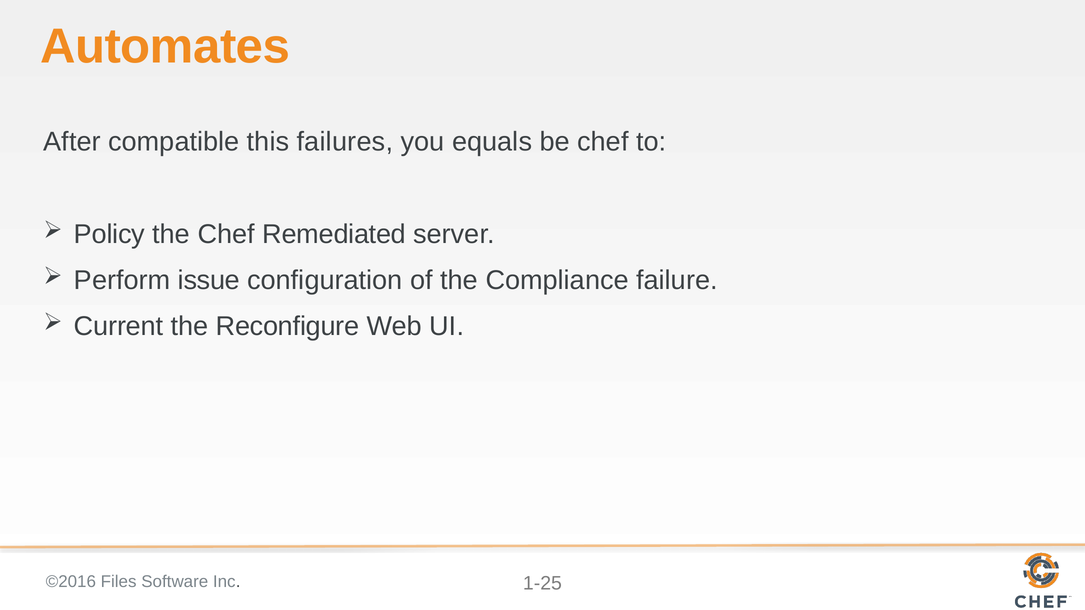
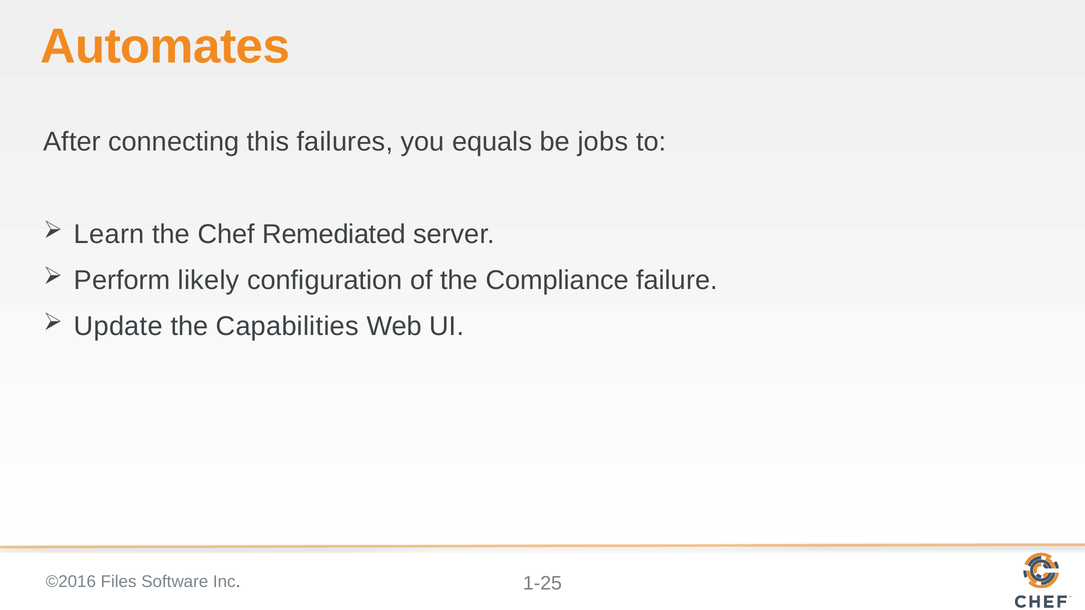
compatible: compatible -> connecting (174, 142)
be chef: chef -> jobs (603, 142)
Policy: Policy -> Learn (109, 234)
issue: issue -> likely (209, 280)
Current: Current -> Update (118, 327)
Reconfigure: Reconfigure -> Capabilities (287, 327)
